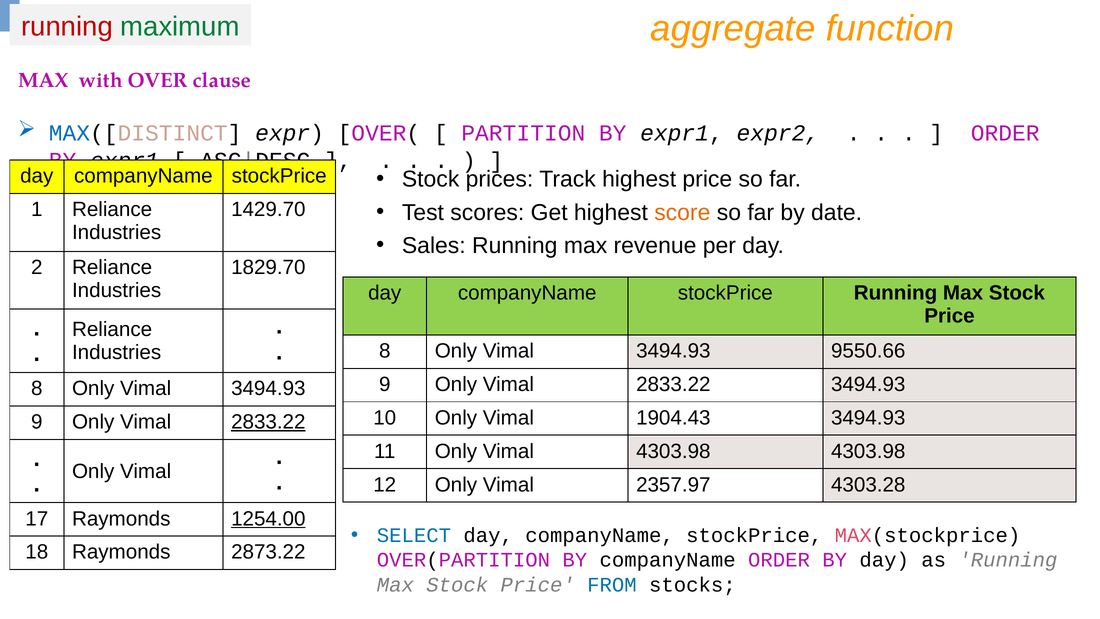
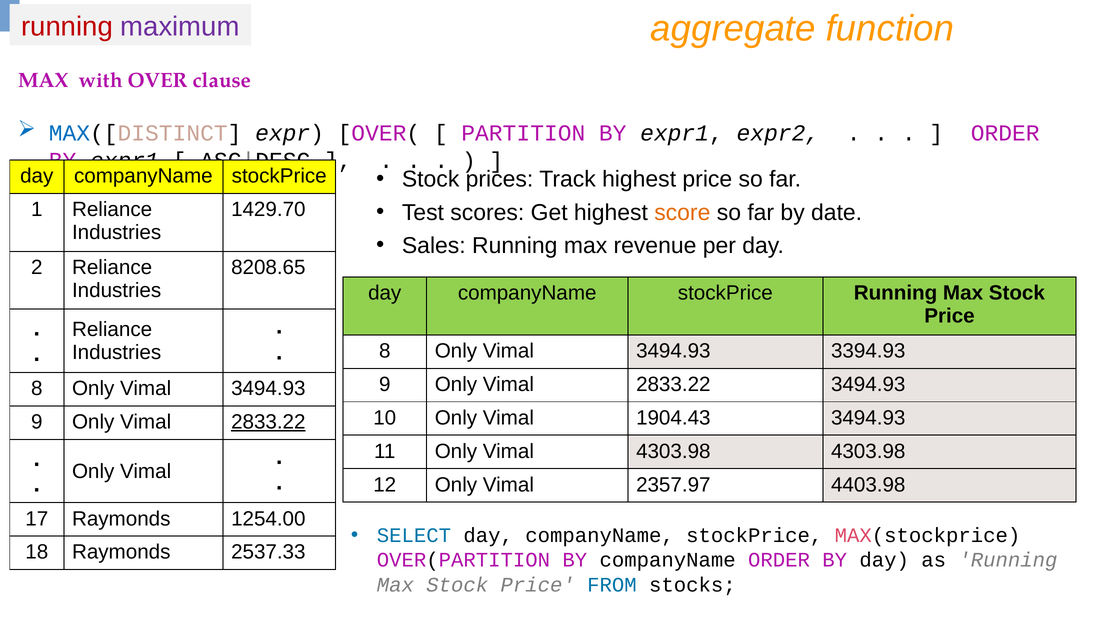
maximum colour: green -> purple (180, 27)
1829.70: 1829.70 -> 8208.65 (268, 267)
9550.66: 9550.66 -> 3394.93 (868, 351)
4303.28: 4303.28 -> 4403.98 (868, 485)
1254.00 underline: present -> none (268, 518)
2873.22: 2873.22 -> 2537.33 (268, 552)
